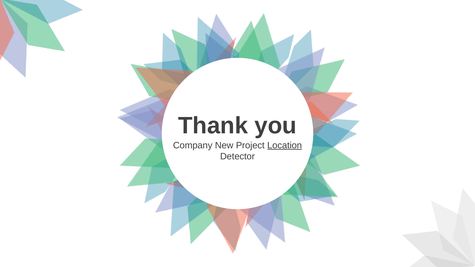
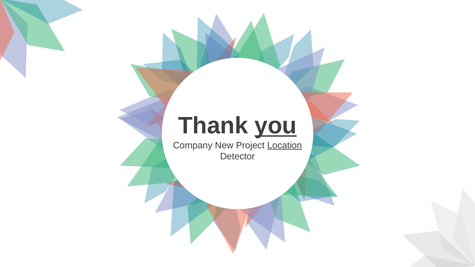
you underline: none -> present (276, 126)
